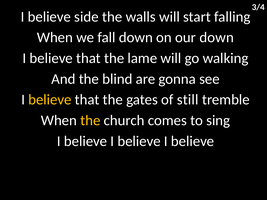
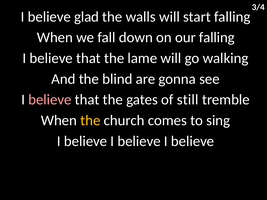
side: side -> glad (87, 17)
our down: down -> falling (217, 38)
believe colour: yellow -> pink (50, 100)
